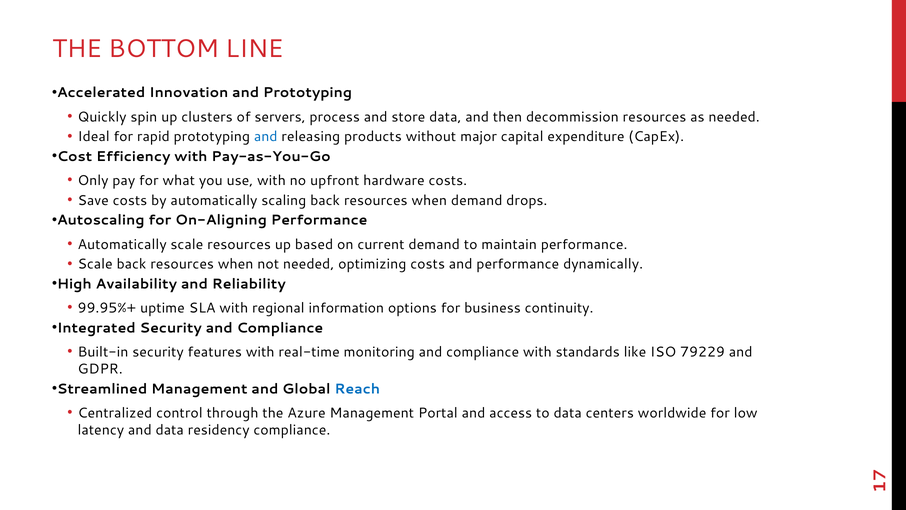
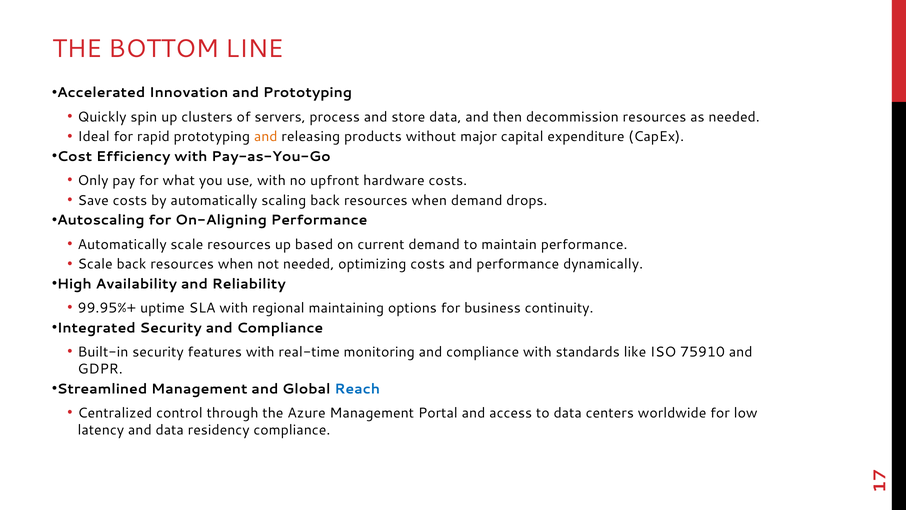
and colour: blue -> orange (266, 137)
information: information -> maintaining (346, 308)
79229: 79229 -> 75910 (702, 352)
